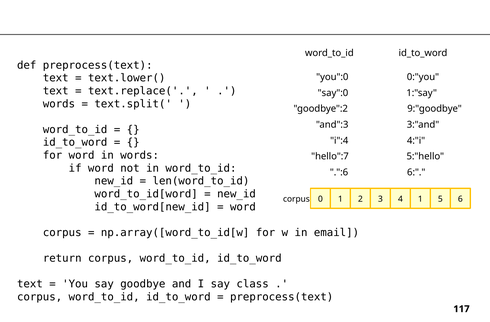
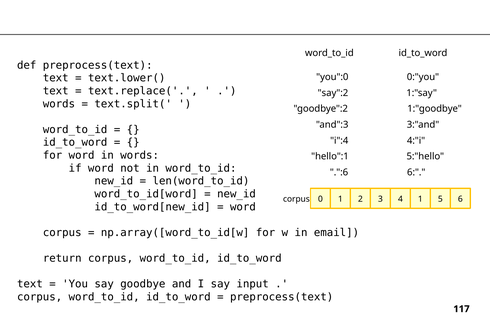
say":0: say":0 -> say":2 (333, 93)
9:"goodbye: 9:"goodbye -> 1:"goodbye (435, 109)
hello":7: hello":7 -> hello":1 (330, 156)
class: class -> input (253, 284)
